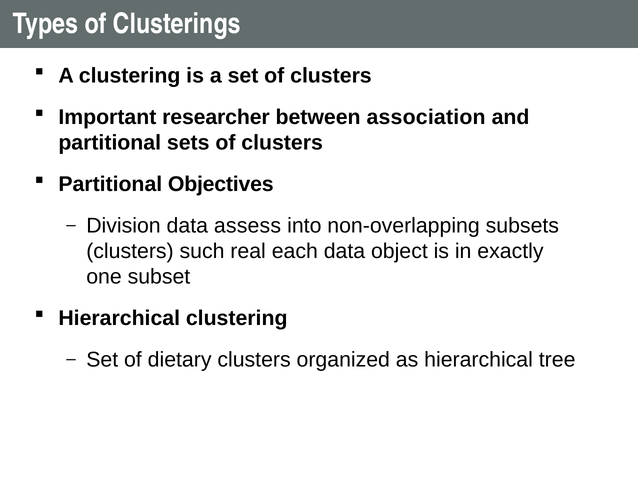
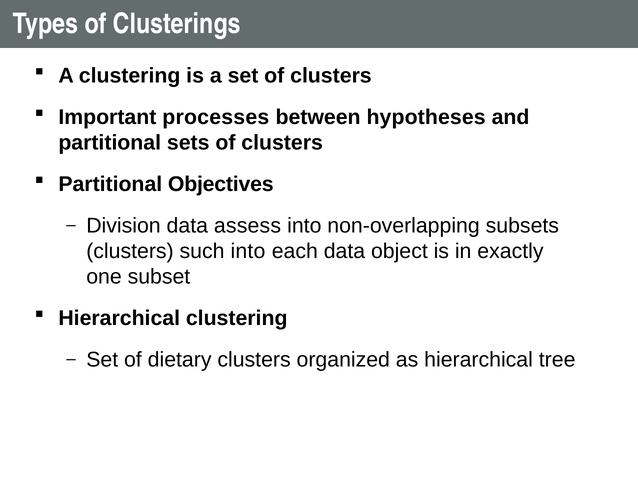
researcher: researcher -> processes (216, 117)
association: association -> hypotheses (426, 117)
such real: real -> into (248, 251)
